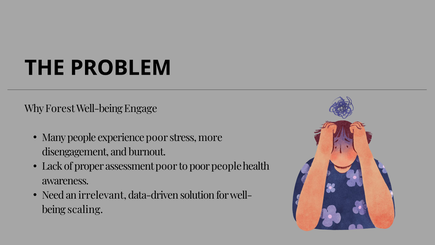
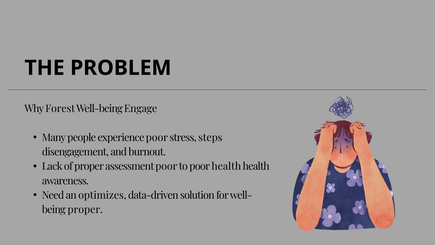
more: more -> steps (210, 138)
poor people: people -> health (226, 166)
irrelevant: irrelevant -> optimizes (102, 195)
scaling: scaling -> proper (85, 210)
